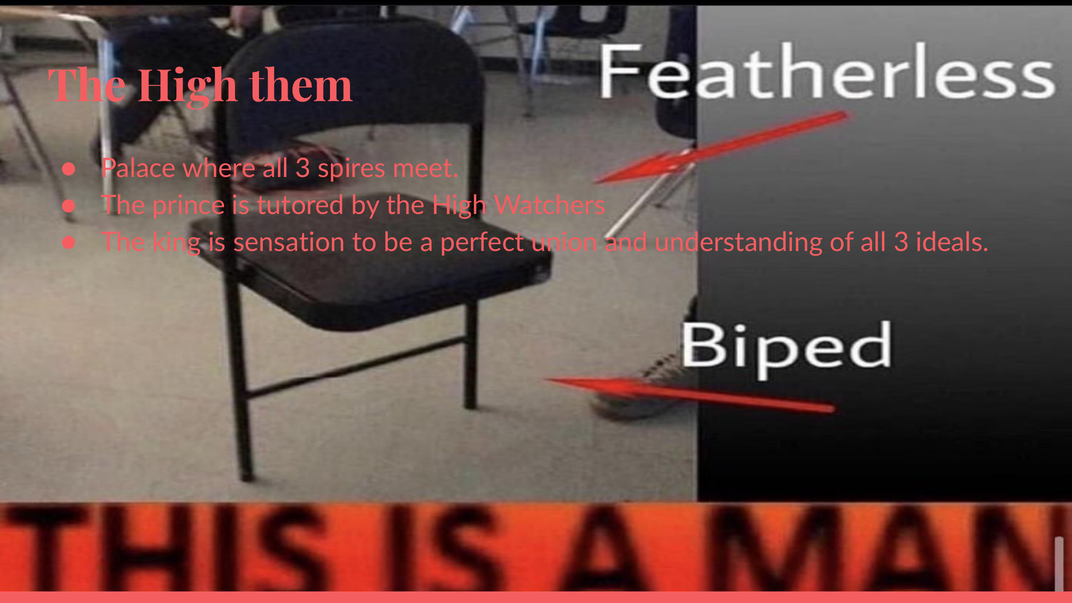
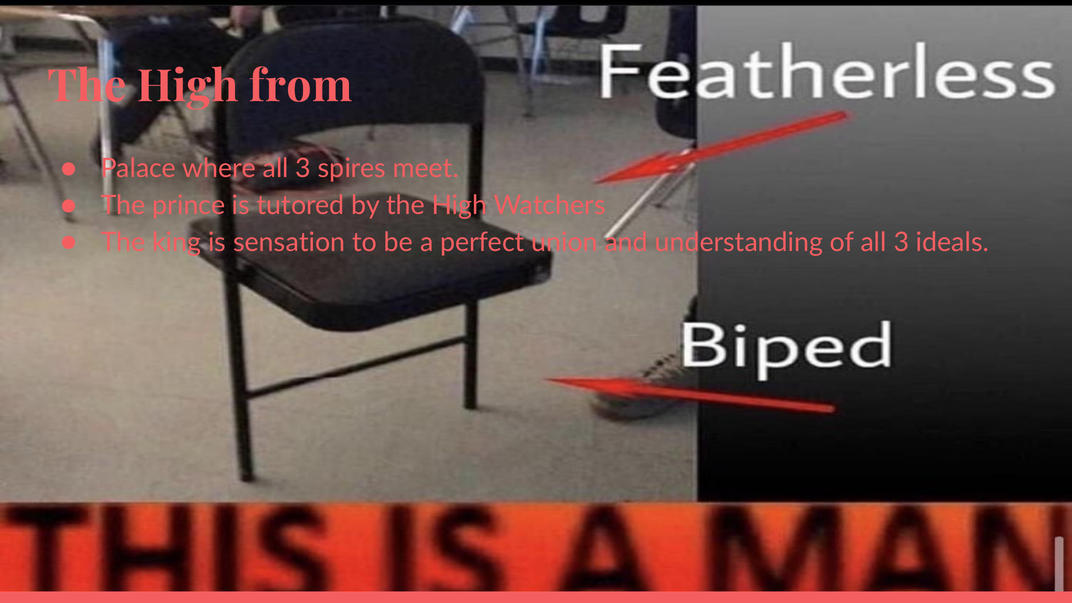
them: them -> from (301, 87)
